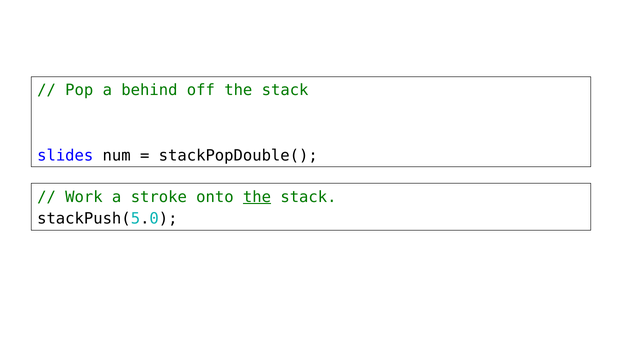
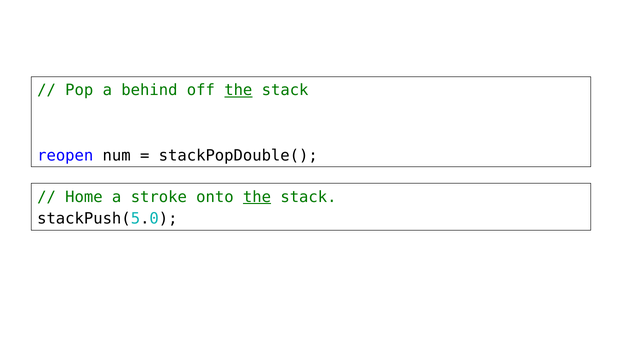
the underline: none -> present (238, 90)
slides: slides -> reopen (65, 155)
Work: Work -> Home (84, 197)
